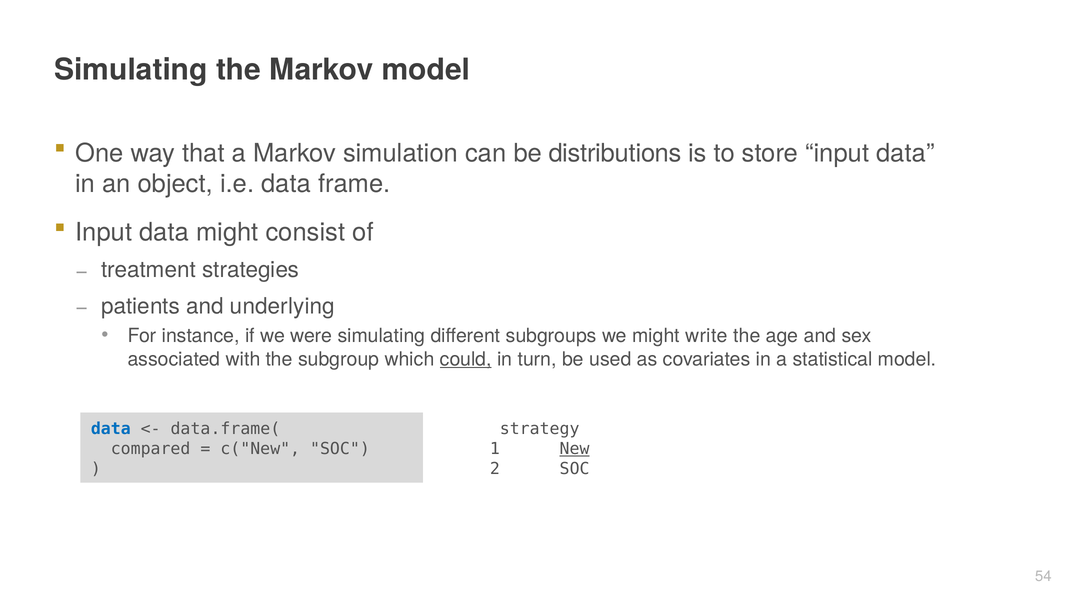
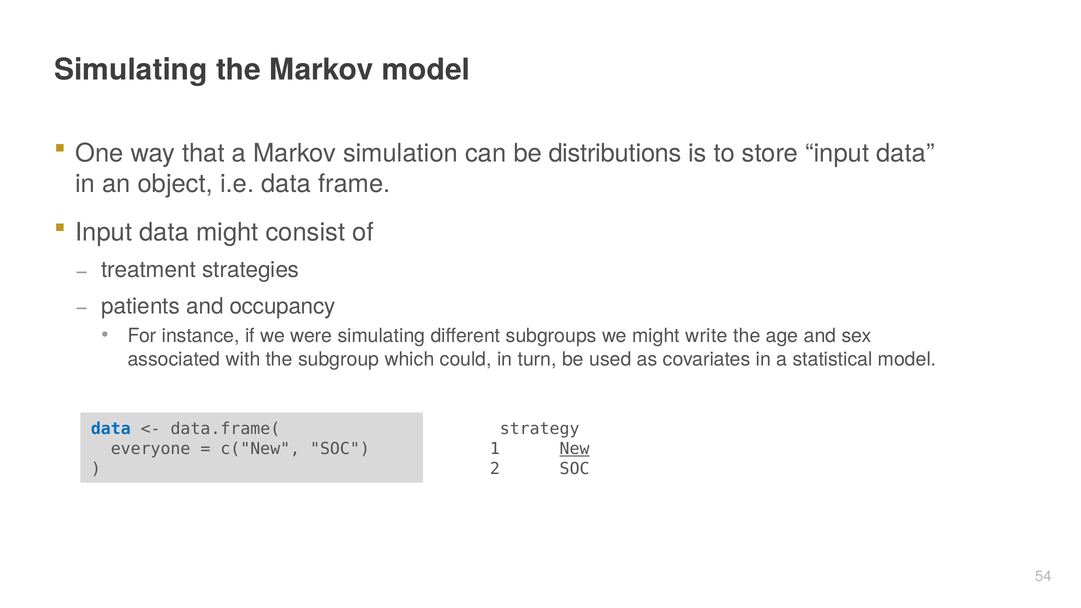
underlying: underlying -> occupancy (283, 306)
could underline: present -> none (466, 359)
compared: compared -> everyone (151, 449)
